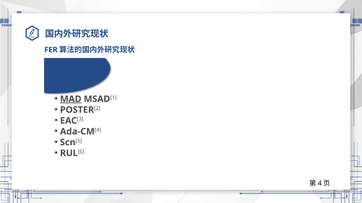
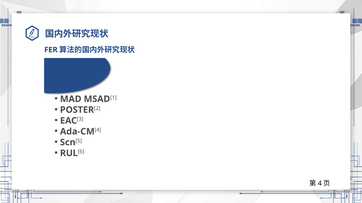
MAD underline: present -> none (71, 99)
